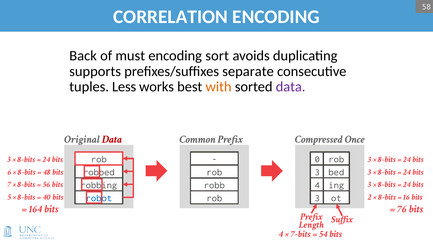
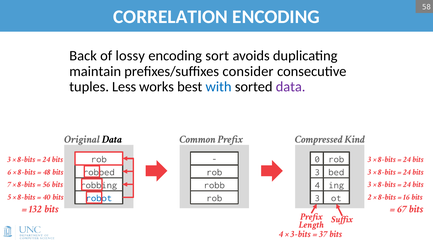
must: must -> lossy (130, 56)
supports: supports -> maintain (95, 71)
separate: separate -> consider (248, 71)
with colour: orange -> blue (219, 87)
Data colour: red -> black (112, 140)
Once: Once -> Kind (355, 140)
164: 164 -> 132 (36, 209)
76: 76 -> 67 (402, 209)
7-bits: 7-bits -> 3-bits (301, 234)
54: 54 -> 37 (323, 234)
